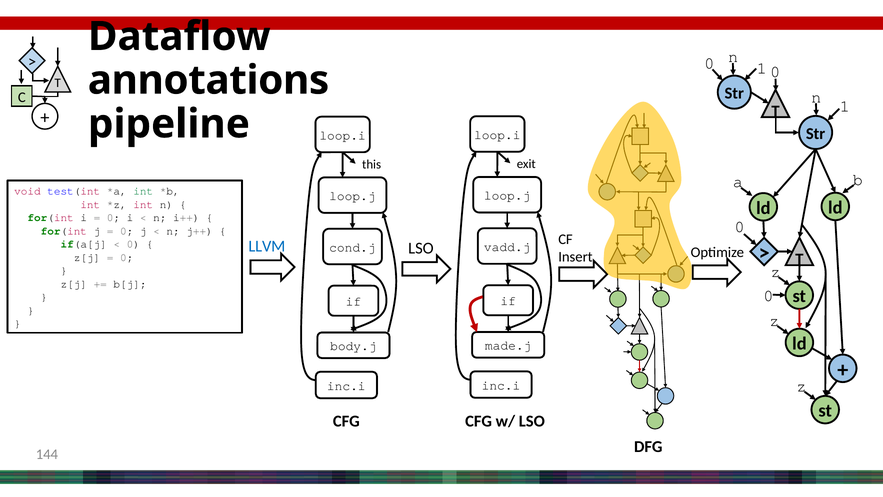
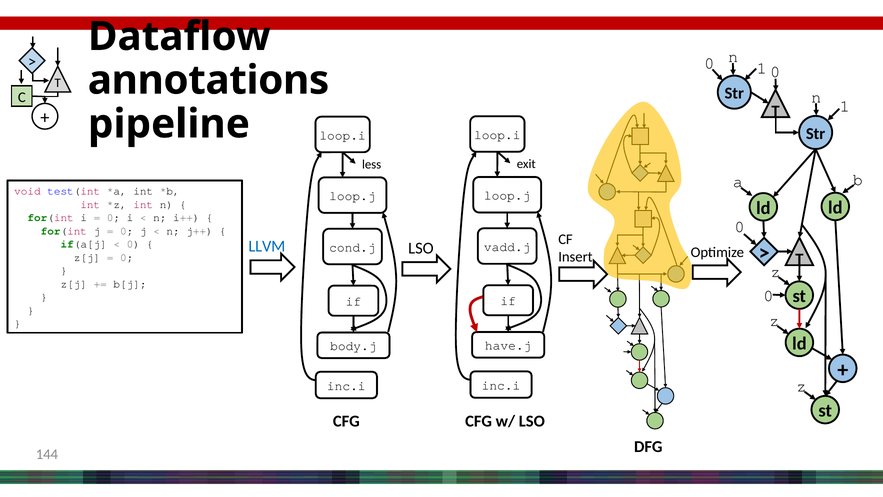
this: this -> less (372, 164)
int colour: green -> black (143, 191)
made.j: made.j -> have.j (508, 345)
